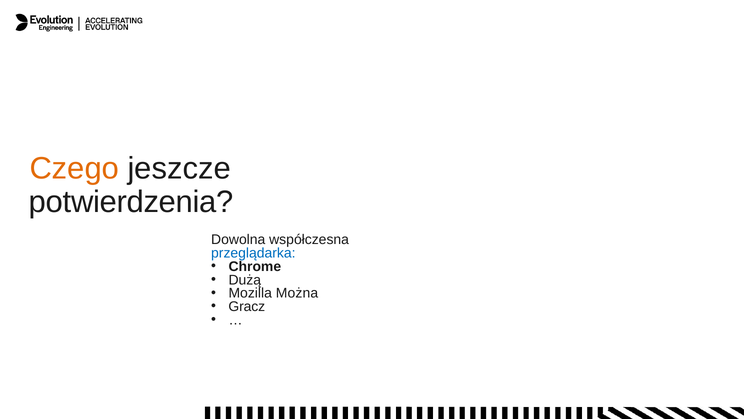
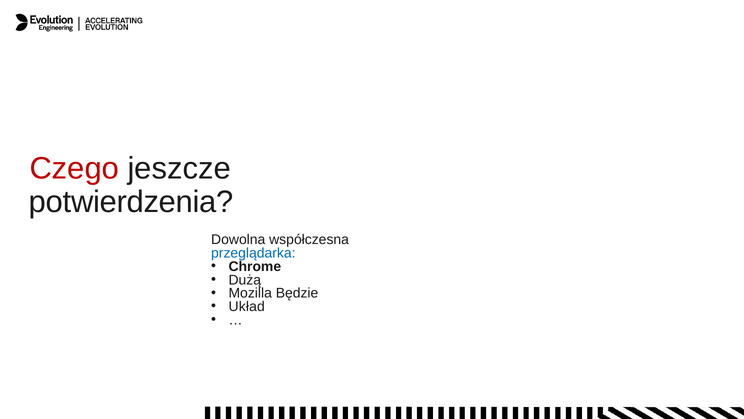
Czego colour: orange -> red (74, 168)
Można: Można -> Będzie (297, 293)
Gracz: Gracz -> Układ (247, 306)
